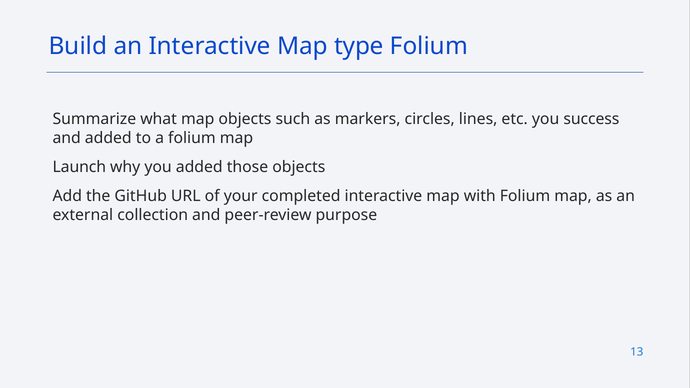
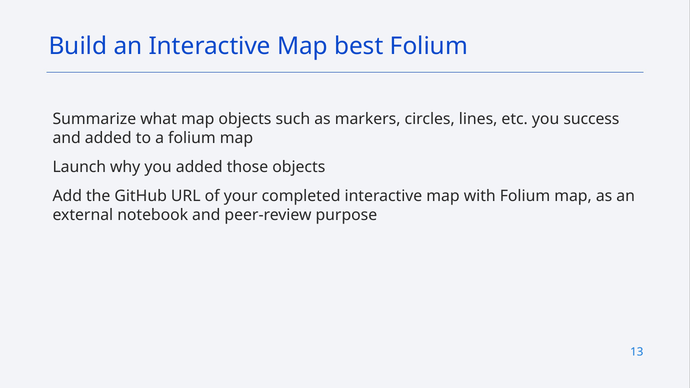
type: type -> best (359, 46)
collection: collection -> notebook (153, 215)
